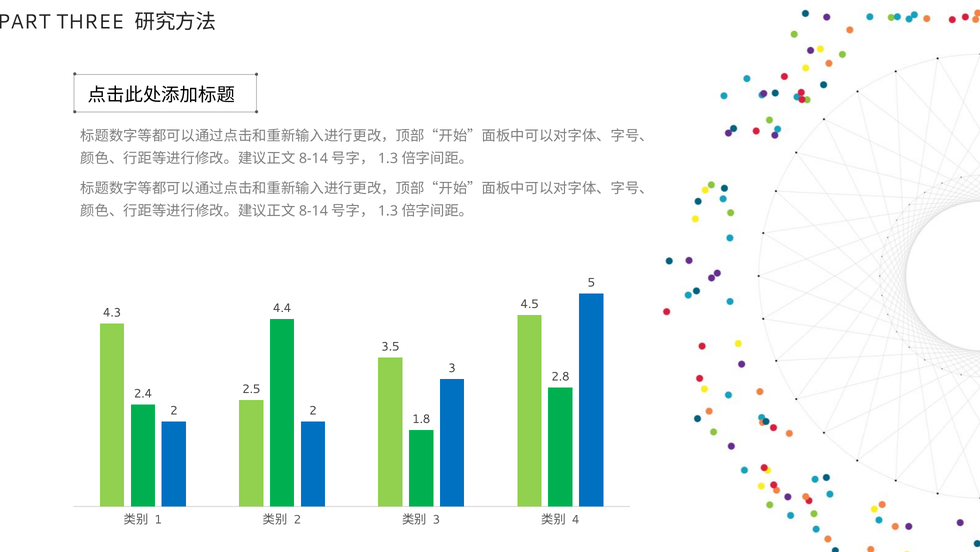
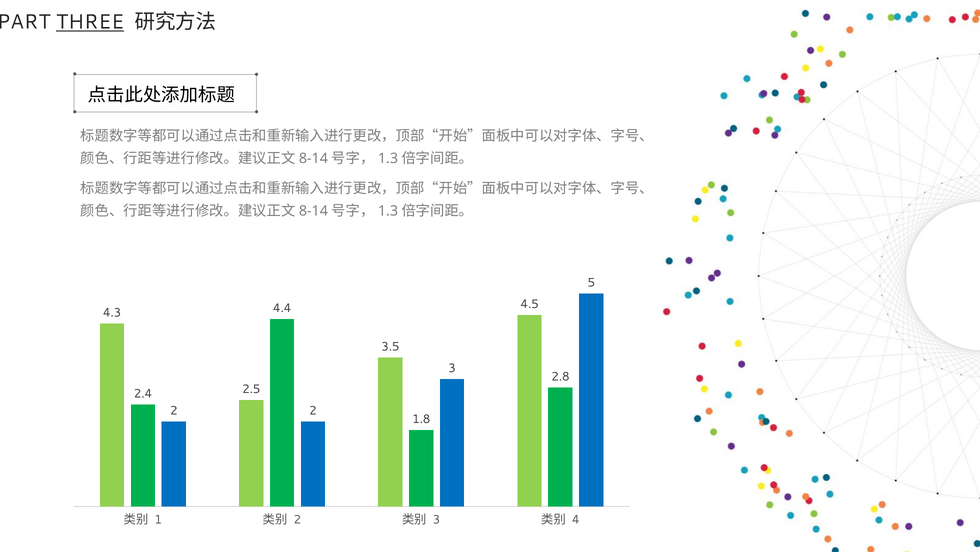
THREE underline: none -> present (90, 22)
